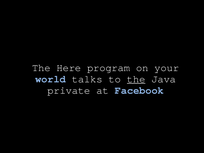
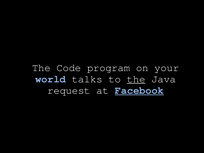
Here: Here -> Code (69, 68)
private: private -> request (69, 90)
Facebook underline: none -> present (139, 90)
